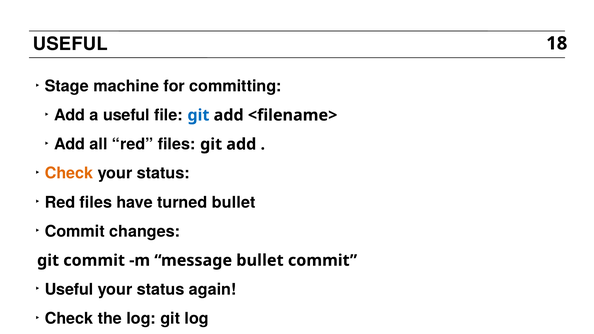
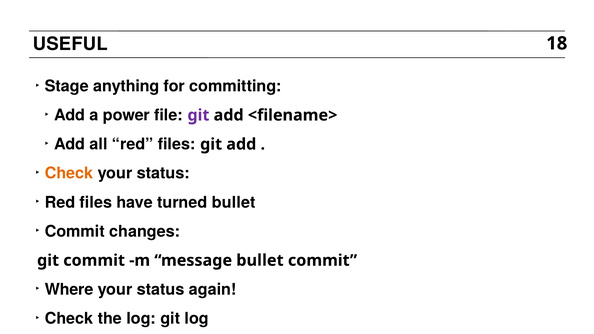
machine: machine -> anything (126, 86)
a useful: useful -> power (126, 115)
git colour: blue -> purple (198, 115)
Useful: Useful -> Where (69, 289)
